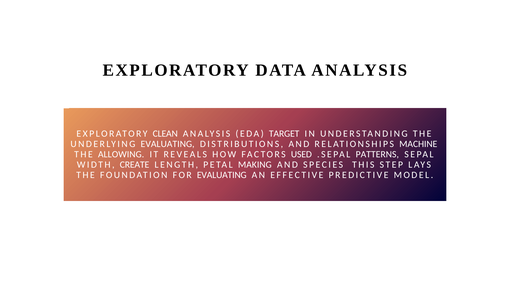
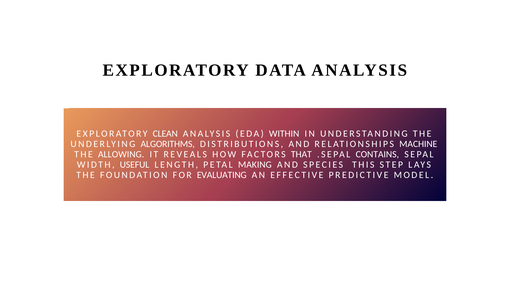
TARGET: TARGET -> WITHIN (284, 134)
UNDERLYING EVALUATING: EVALUATING -> ALGORITHMS (168, 144)
USED: USED -> THAT (301, 154)
PATTERNS: PATTERNS -> CONTAINS (377, 154)
CREATE: CREATE -> USEFUL (135, 165)
